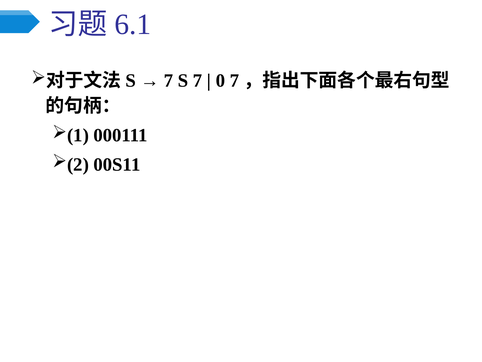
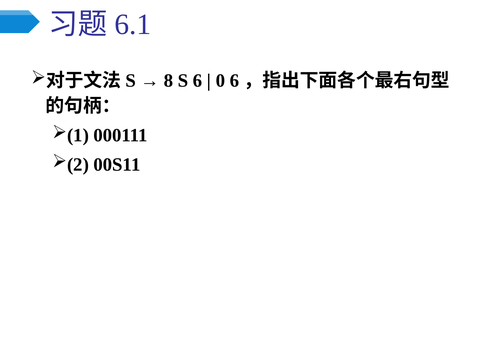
7: 7 -> 8 (169, 80)
S 7: 7 -> 6 (198, 80)
0 7: 7 -> 6 (234, 80)
